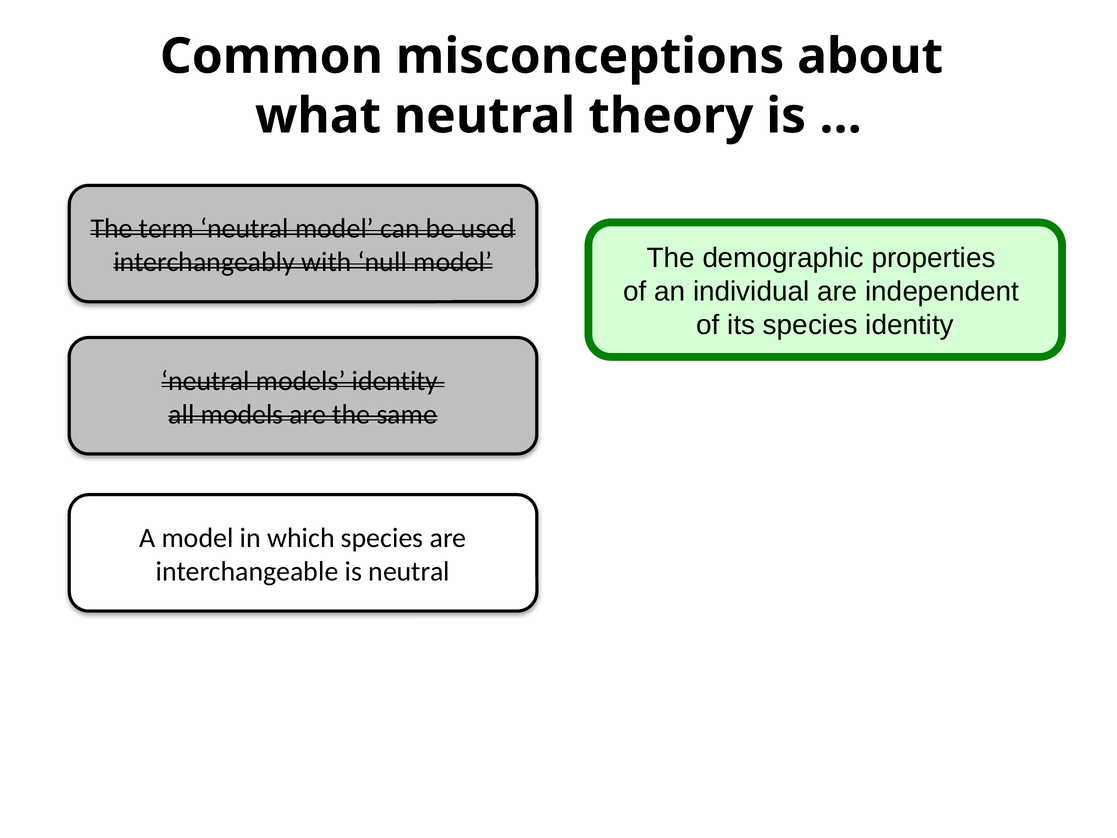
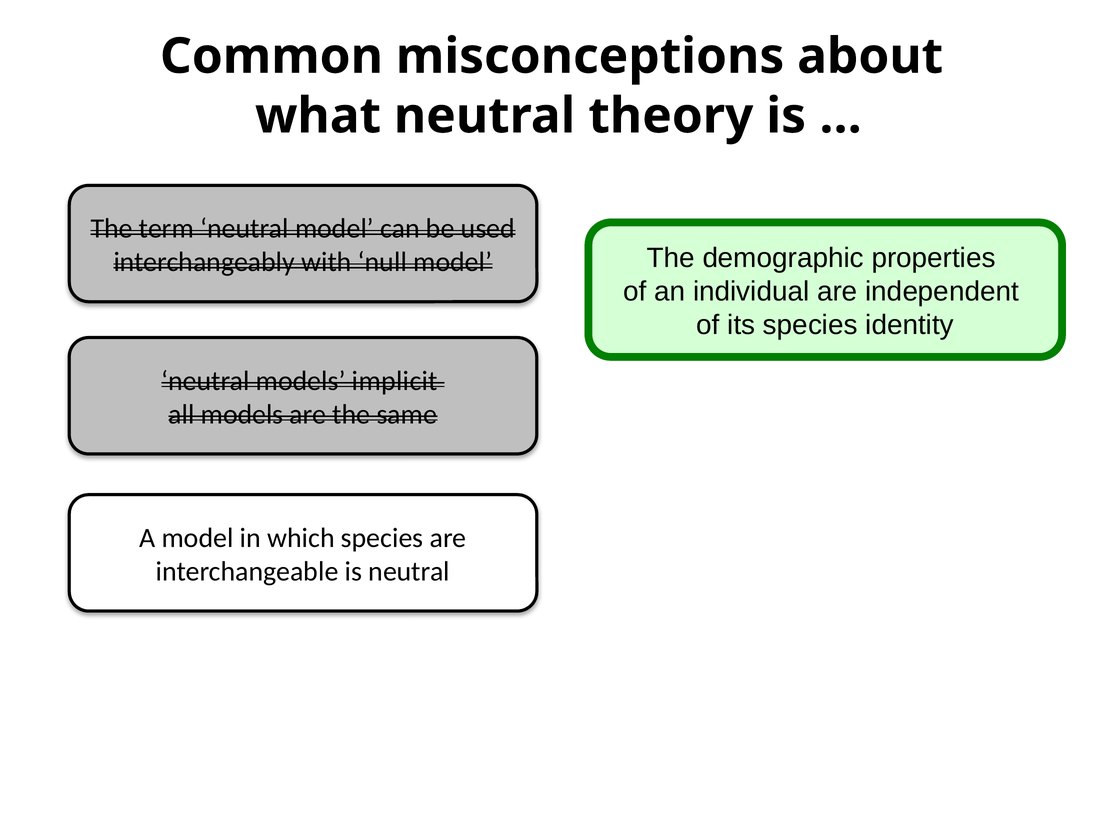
models identity: identity -> implicit (395, 381)
